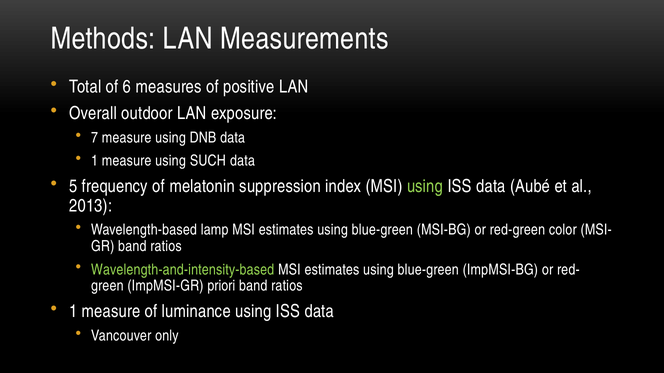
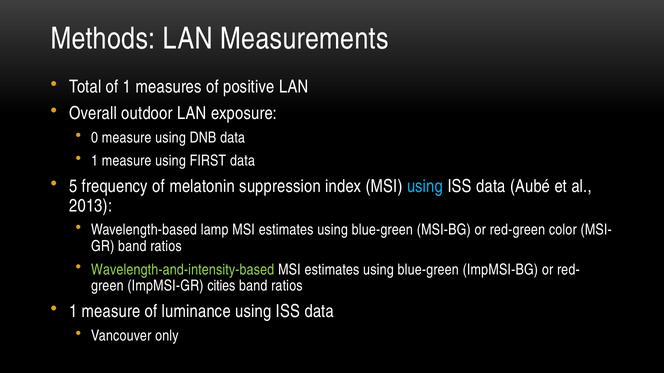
of 6: 6 -> 1 (127, 87)
7: 7 -> 0 (95, 138)
SUCH: SUCH -> FIRST (208, 161)
using colour: light green -> light blue (425, 187)
priori: priori -> cities (221, 286)
